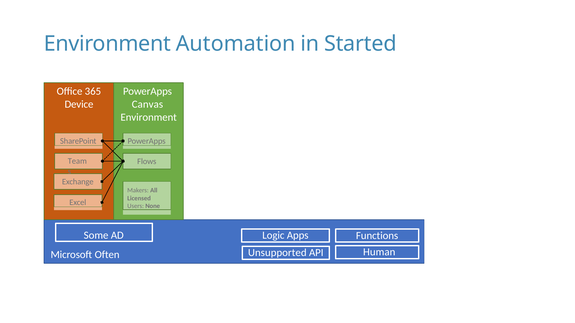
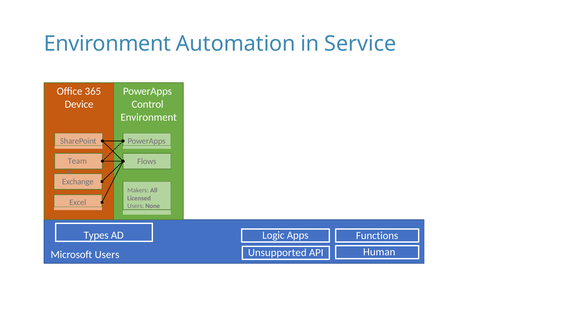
Started: Started -> Service (360, 44)
Canvas: Canvas -> Control (148, 104)
Some: Some -> Types (96, 236)
Microsoft Often: Often -> Users (107, 255)
